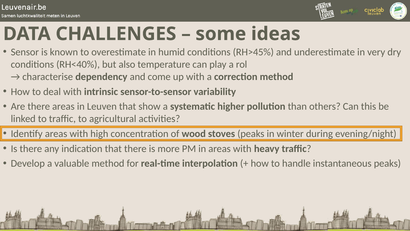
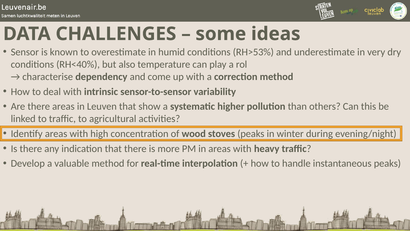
RH>45%: RH>45% -> RH>53% (253, 52)
